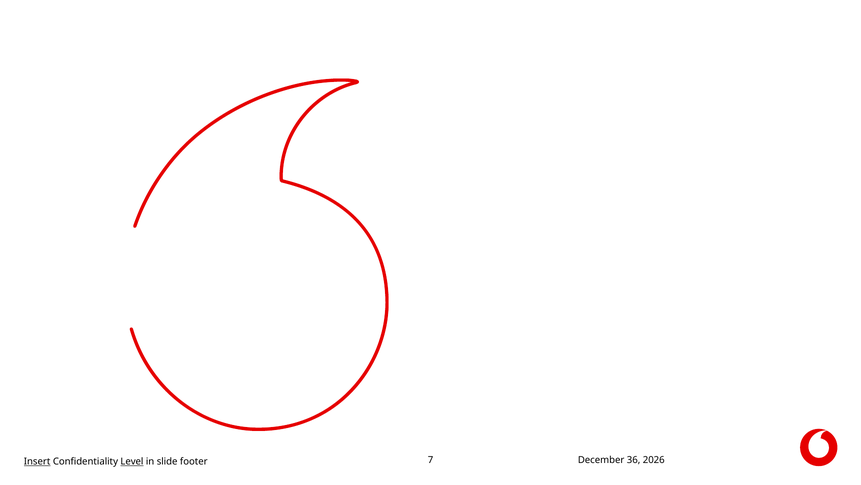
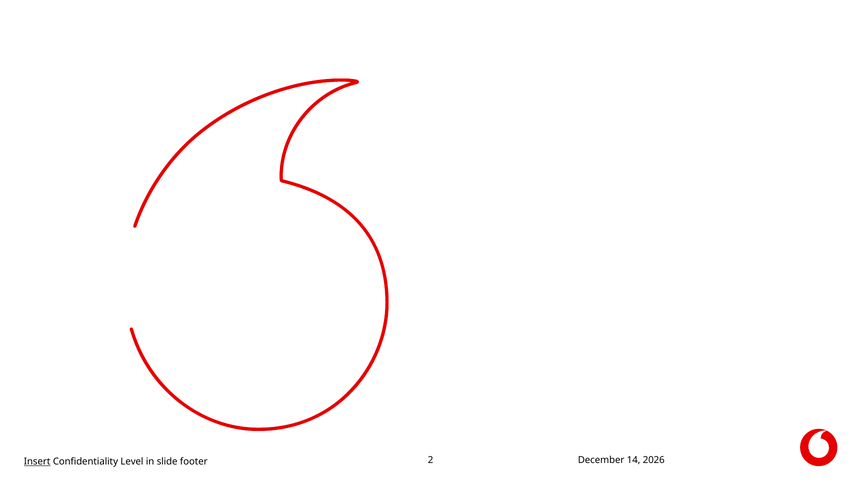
Level underline: present -> none (132, 461)
7: 7 -> 2 (431, 460)
36: 36 -> 14 (634, 460)
